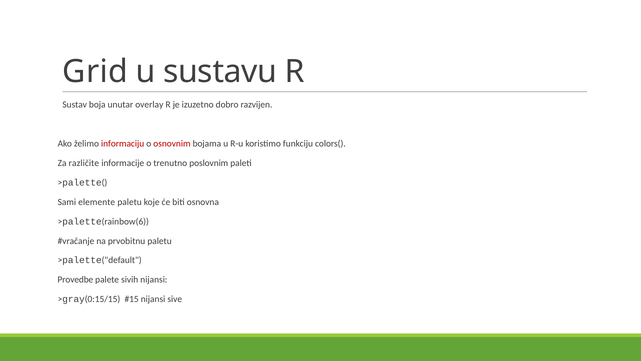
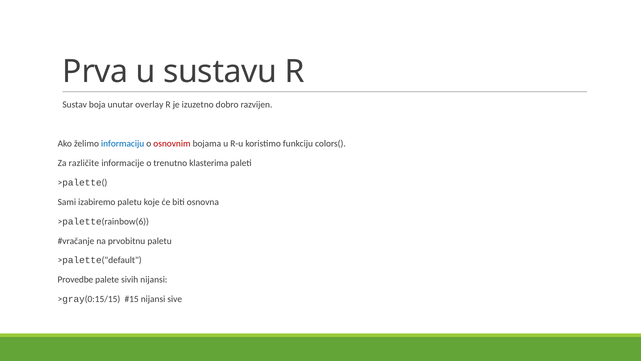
Grid: Grid -> Prva (95, 72)
informaciju colour: red -> blue (123, 143)
poslovnim: poslovnim -> klasterima (209, 163)
elemente: elemente -> izabiremo (97, 202)
